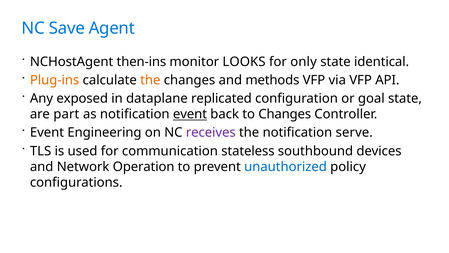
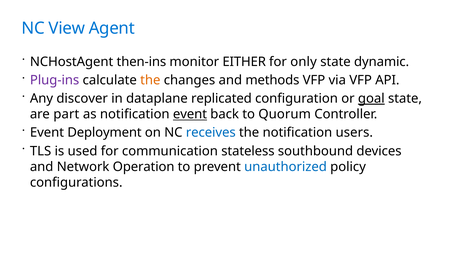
Save: Save -> View (67, 28)
LOOKS: LOOKS -> EITHER (244, 62)
identical: identical -> dynamic (382, 62)
Plug-ins colour: orange -> purple (55, 80)
exposed: exposed -> discover (82, 98)
goal underline: none -> present (371, 98)
to Changes: Changes -> Quorum (285, 114)
Engineering: Engineering -> Deployment (104, 132)
receives colour: purple -> blue (211, 132)
serve: serve -> users (354, 132)
